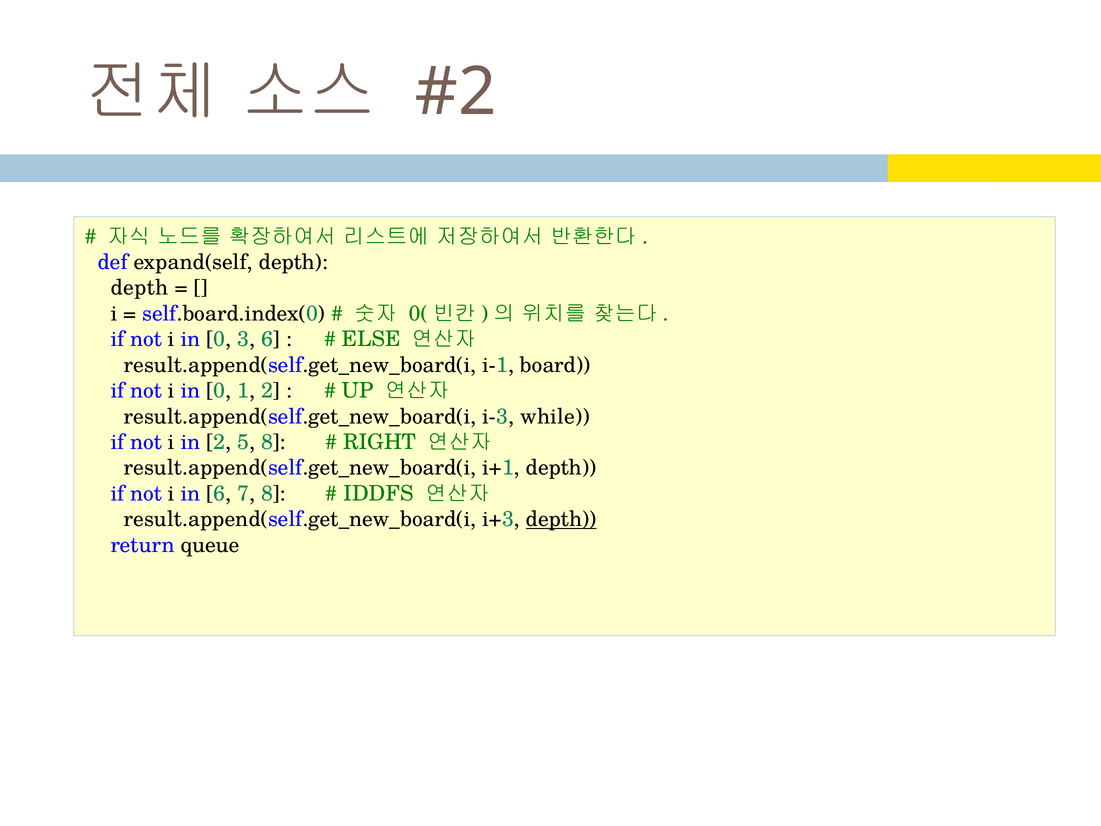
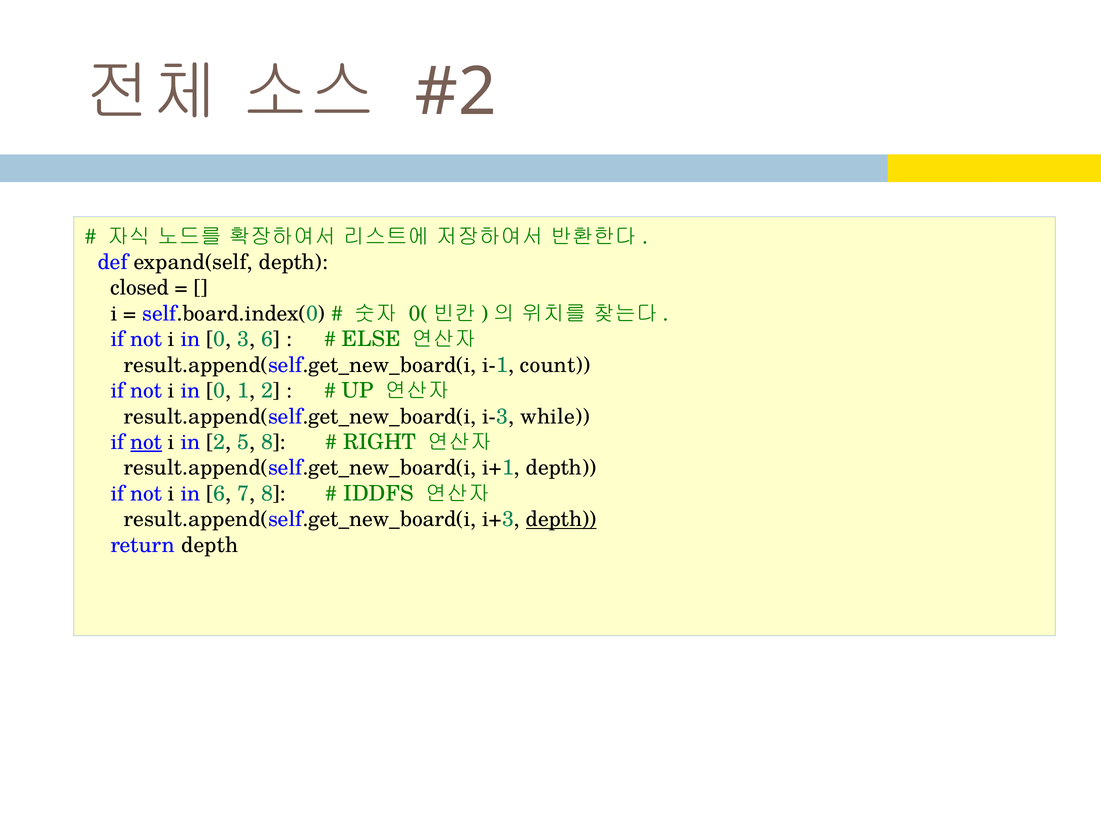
depth: depth -> closed (140, 288)
board: board -> count (555, 365)
not underline: none -> present (146, 442)
return queue: queue -> depth (210, 545)
